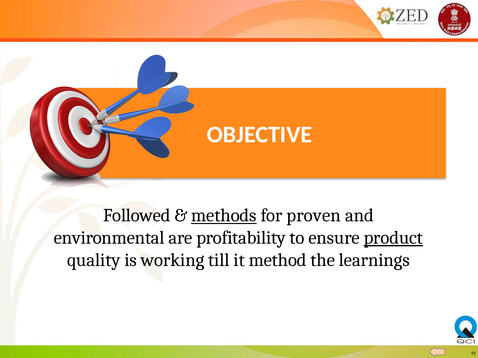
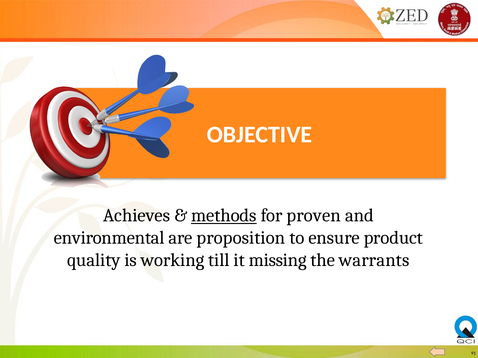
Followed: Followed -> Achieves (137, 216)
profitability: profitability -> proposition (241, 238)
product underline: present -> none (393, 238)
method: method -> missing (278, 260)
learnings: learnings -> warrants (374, 260)
